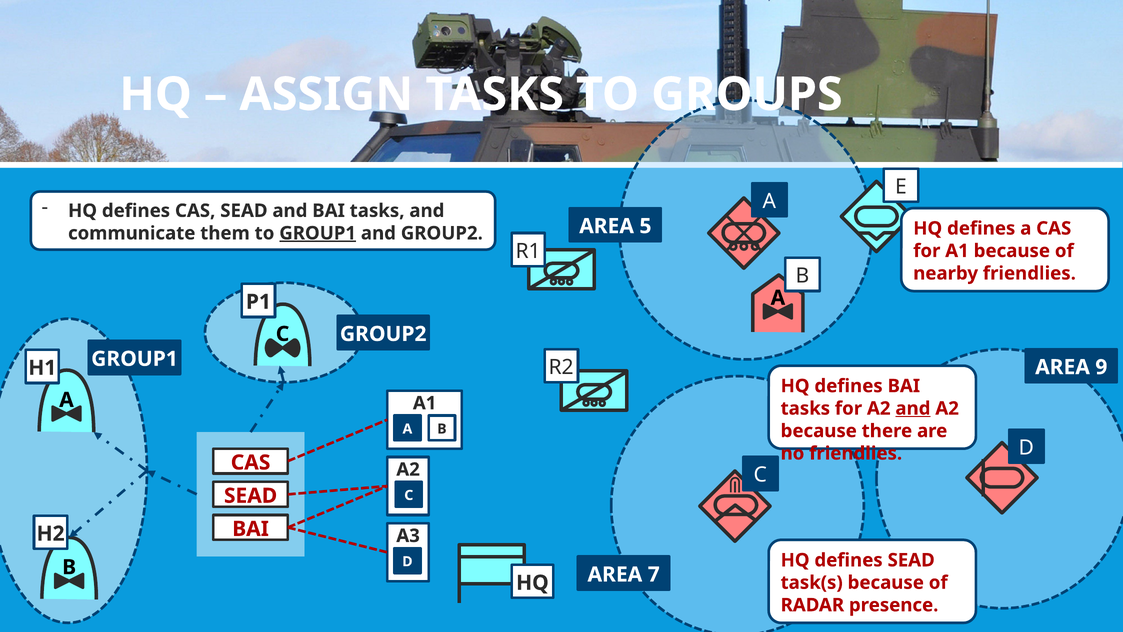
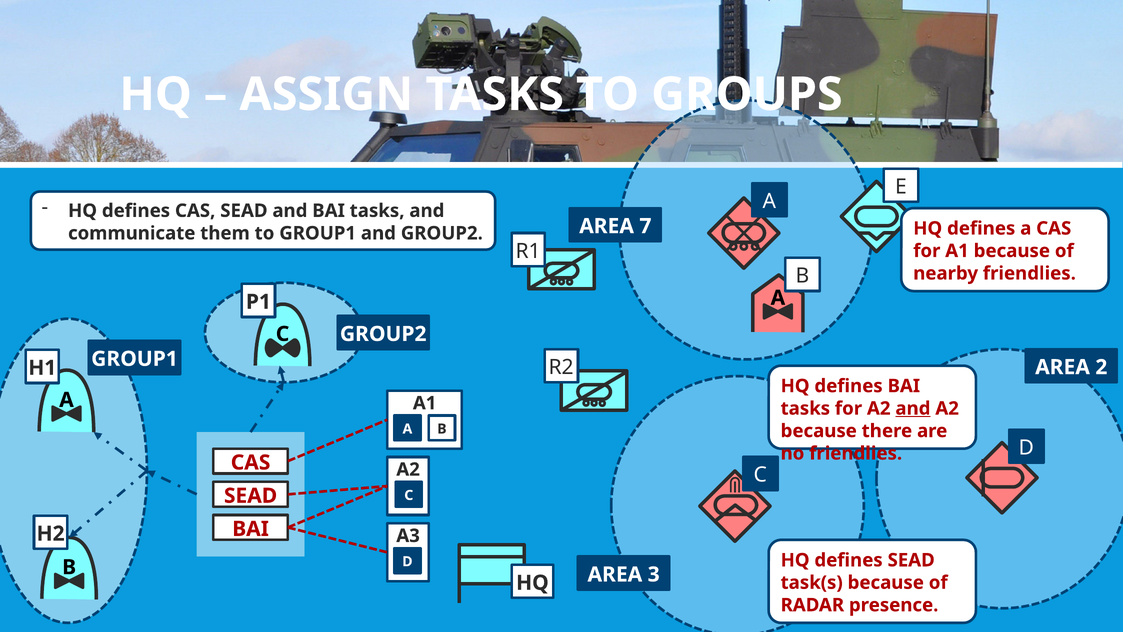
GROUP1 underline: present -> none (318, 233)
5: 5 -> 7 (645, 226)
9: 9 -> 2 (1101, 367)
7: 7 -> 3 (654, 574)
